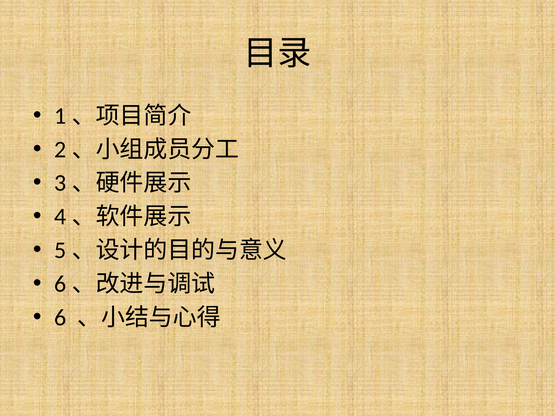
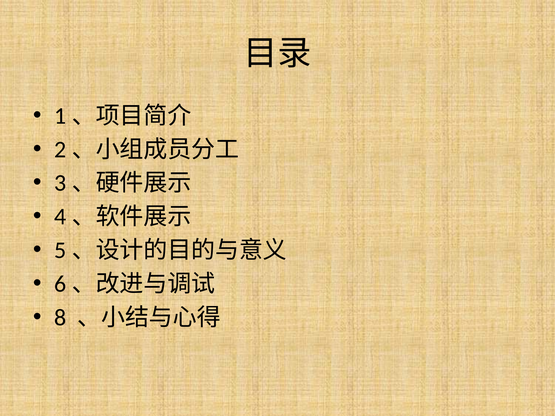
6: 6 -> 8 (60, 318)
